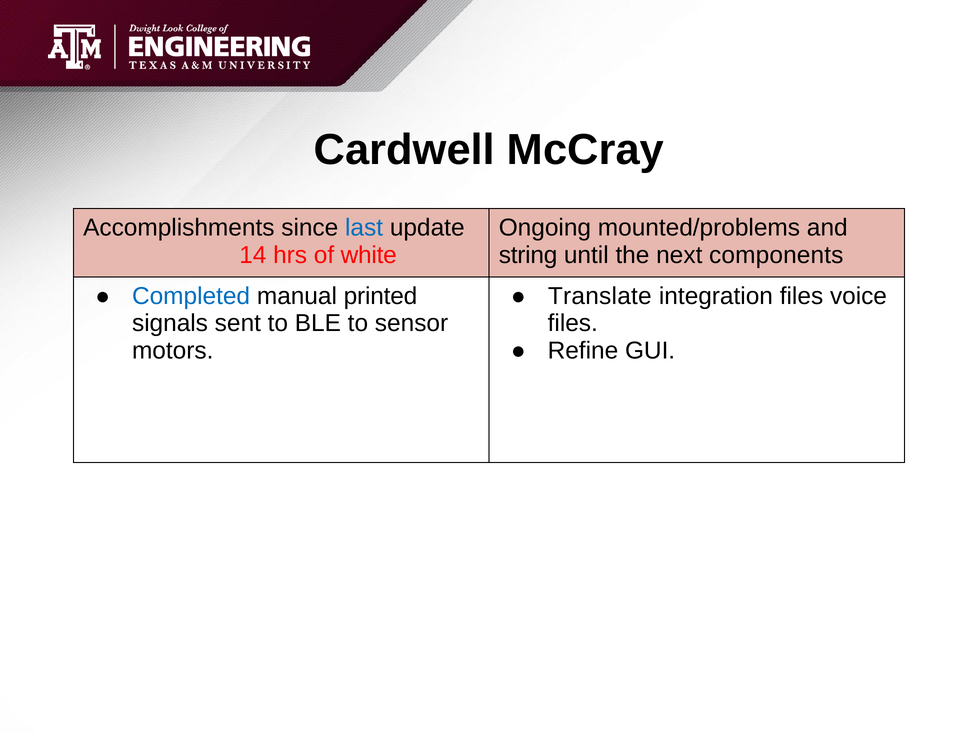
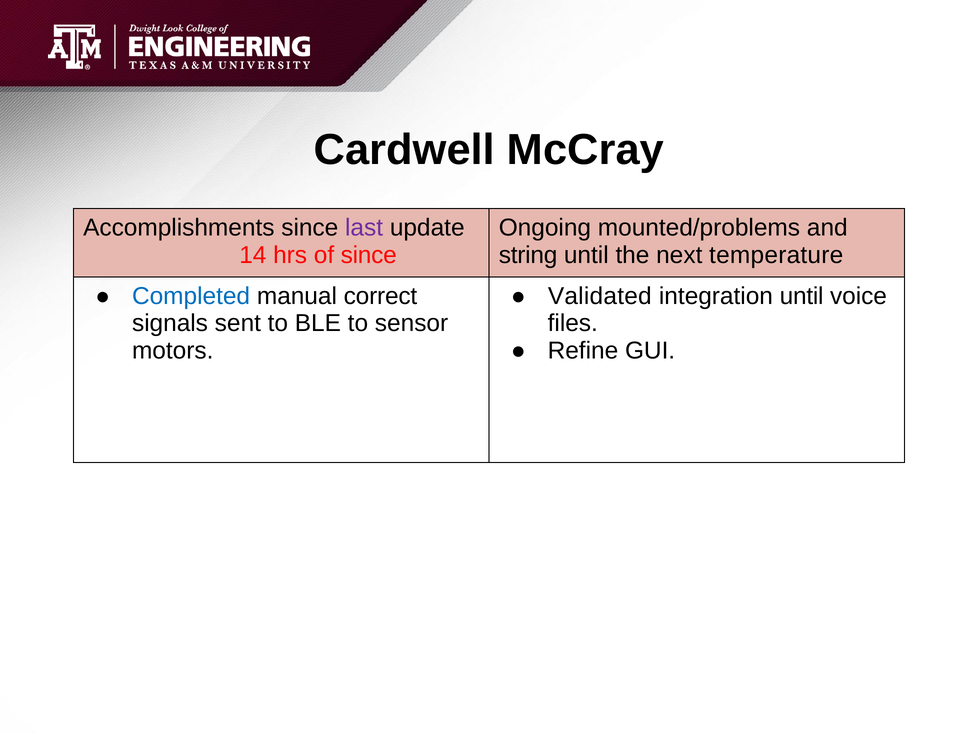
last colour: blue -> purple (364, 228)
of white: white -> since (369, 255)
components: components -> temperature (776, 255)
printed: printed -> correct (380, 296)
Translate: Translate -> Validated (600, 296)
integration files: files -> until (802, 296)
